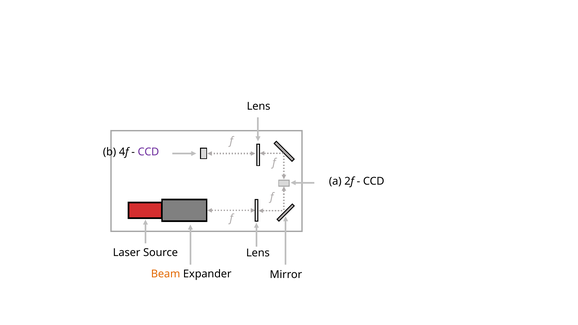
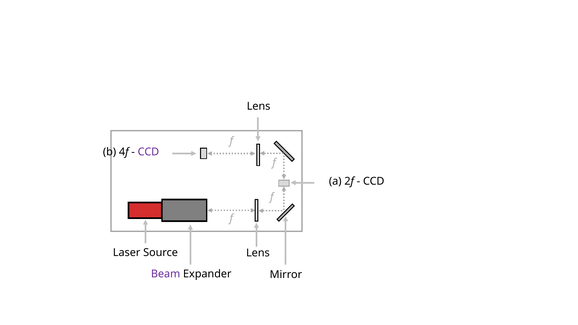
Beam colour: orange -> purple (166, 274)
